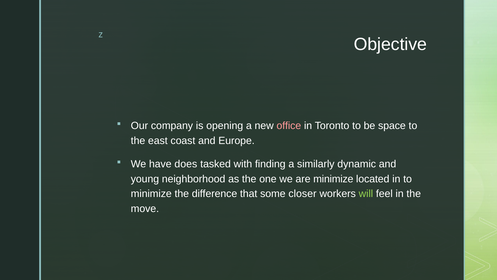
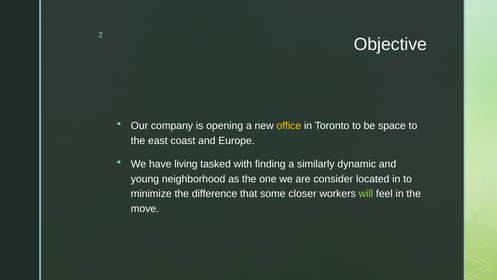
office colour: pink -> yellow (289, 126)
does: does -> living (186, 164)
are minimize: minimize -> consider (333, 179)
